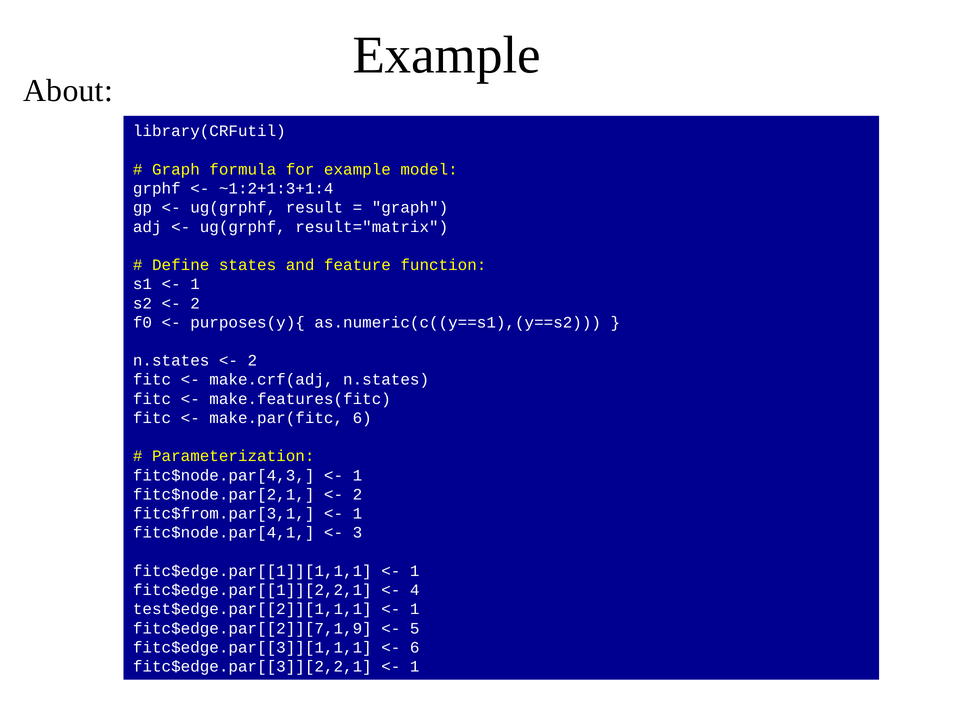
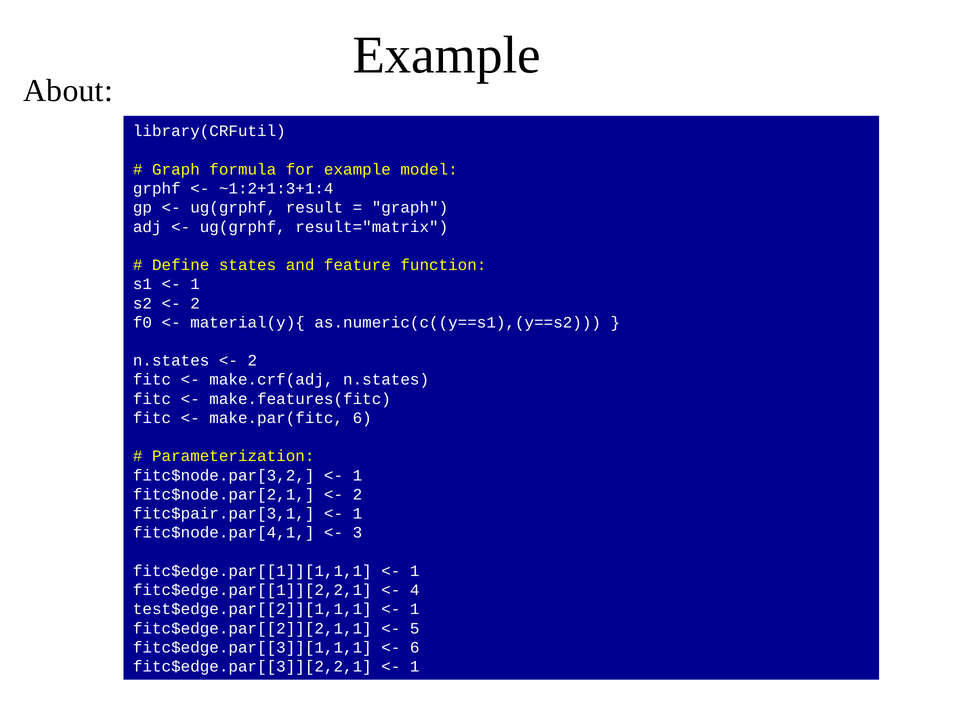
purposes(y){: purposes(y){ -> material(y){ (248, 322)
fitc$node.par[4,3: fitc$node.par[4,3 -> fitc$node.par[3,2 (224, 475)
fitc$from.par[3,1: fitc$from.par[3,1 -> fitc$pair.par[3,1 (224, 514)
fitc$edge.par[[2]][7,1,9: fitc$edge.par[[2]][7,1,9 -> fitc$edge.par[[2]][2,1,1 (252, 628)
